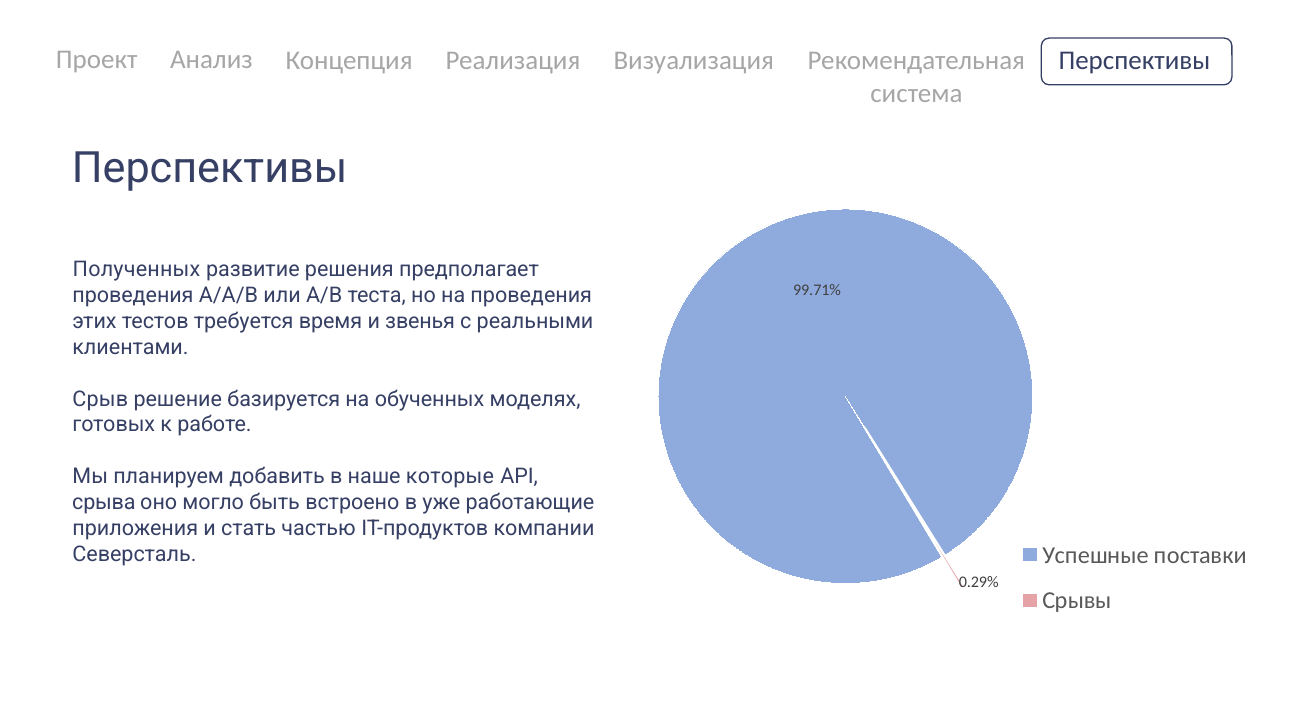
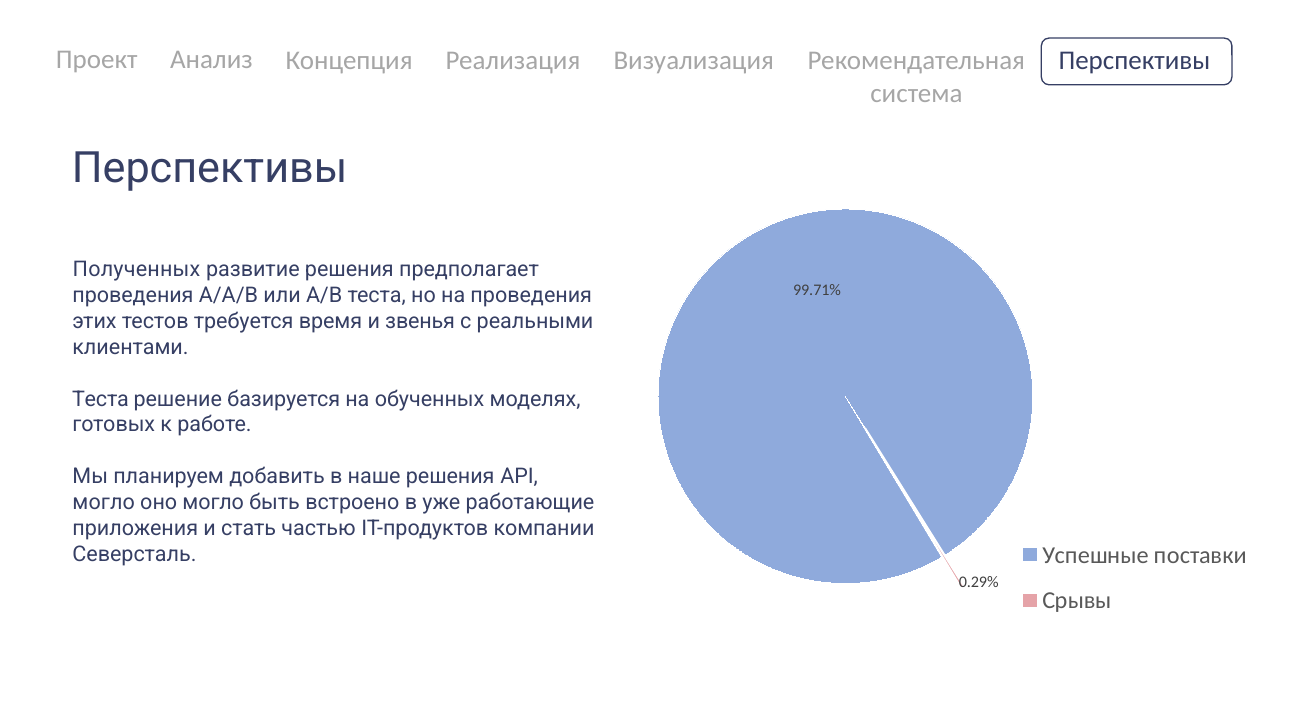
Срыв: Срыв -> Теста (100, 399)
наше которые: которые -> решения (450, 477)
срыва: срыва -> могло (104, 503)
